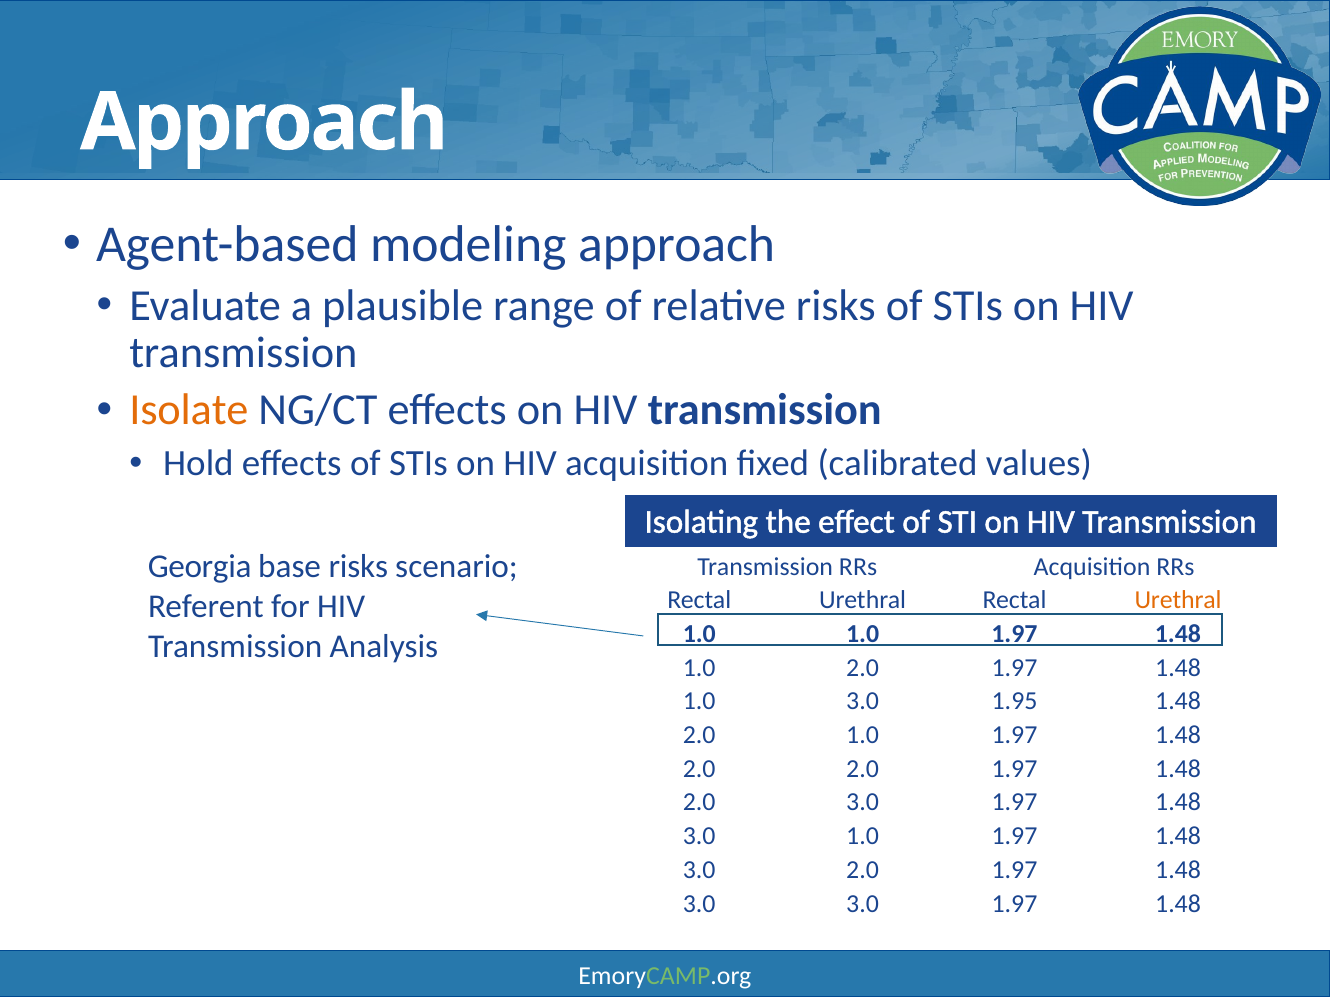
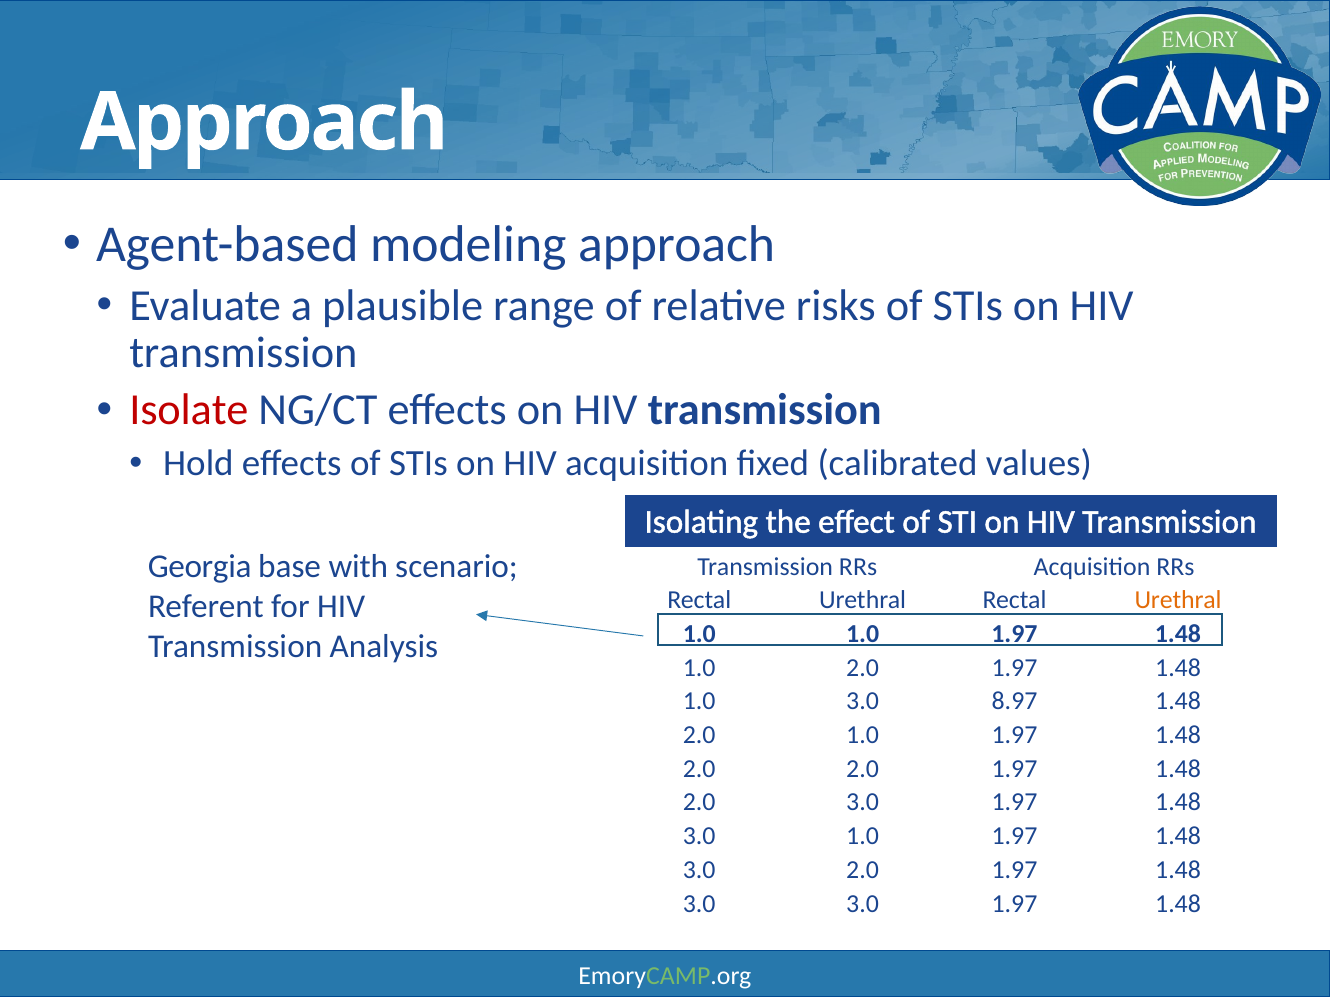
Isolate colour: orange -> red (189, 410)
base risks: risks -> with (358, 567)
1.95: 1.95 -> 8.97 (1015, 702)
